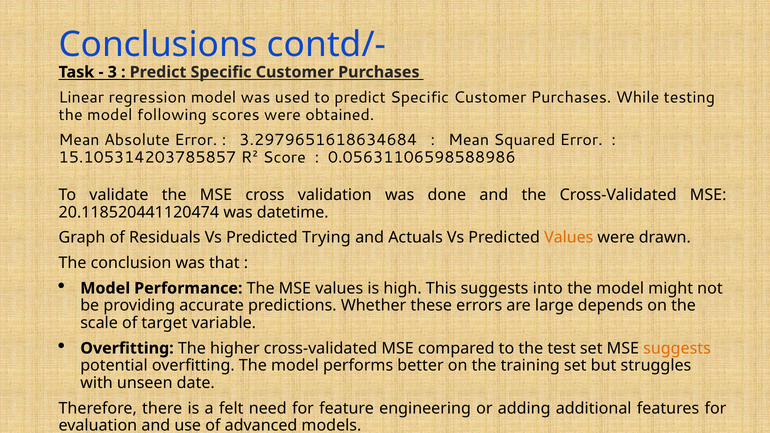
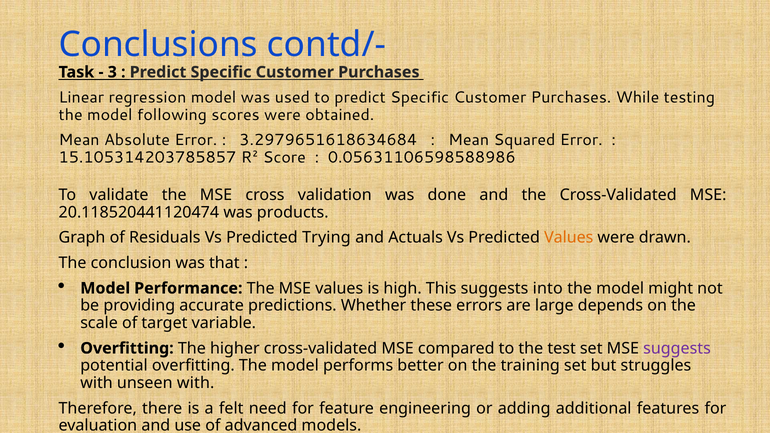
datetime: datetime -> products (293, 212)
suggests colour: orange -> purple (677, 348)
unseen date: date -> with (196, 383)
